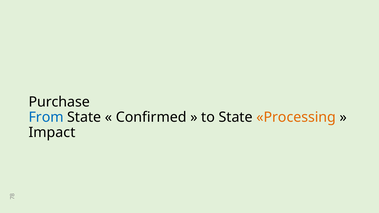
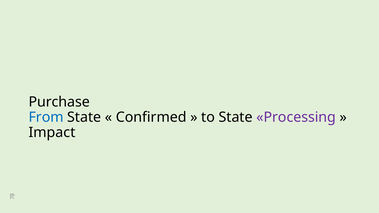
Processing colour: orange -> purple (296, 117)
